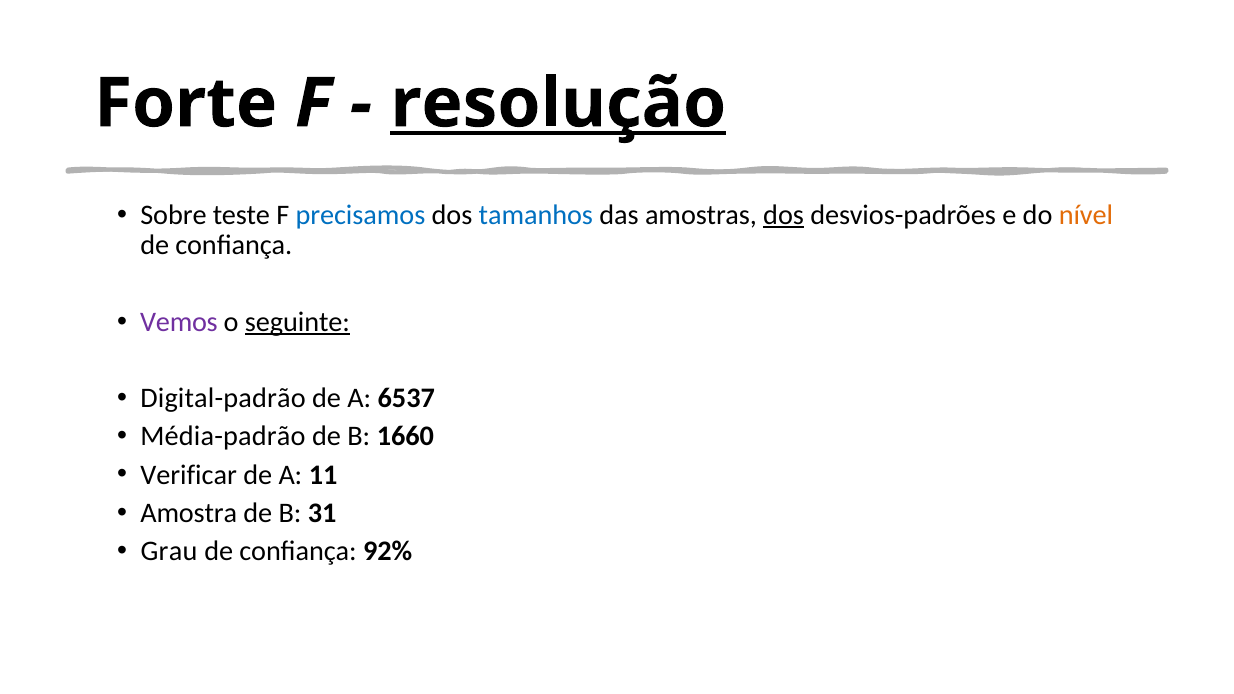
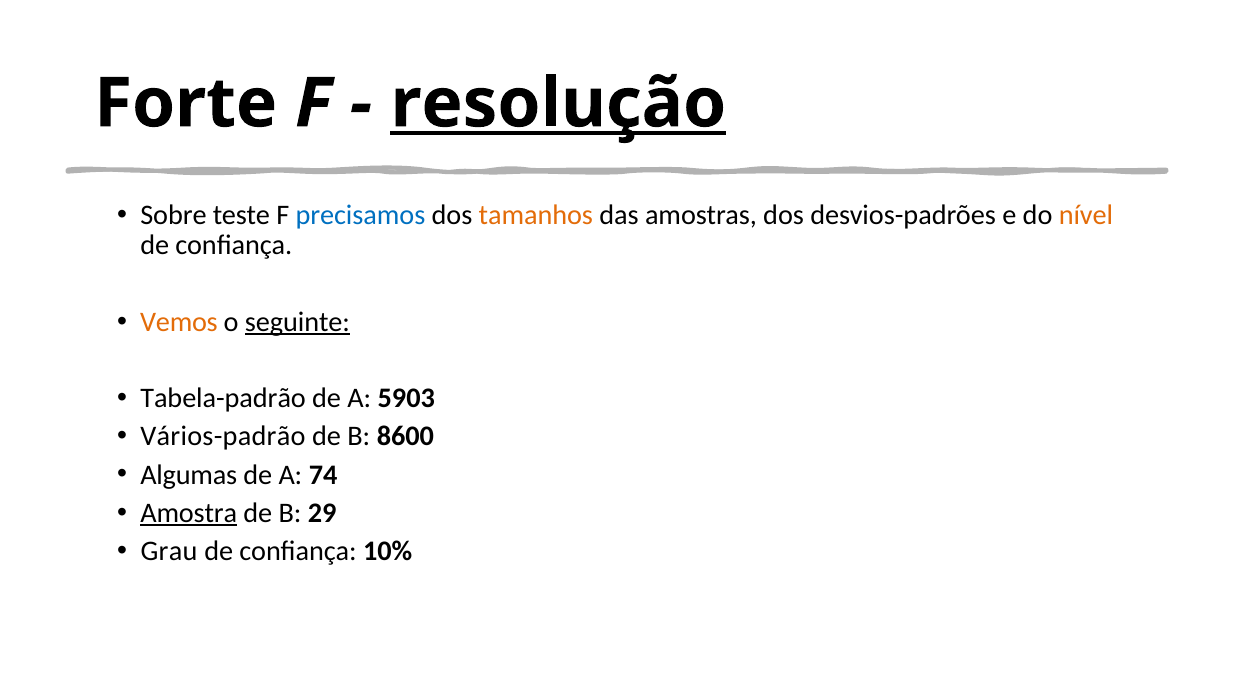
tamanhos colour: blue -> orange (536, 215)
dos underline: present -> none (784, 215)
Vemos colour: purple -> orange (179, 322)
Digital-padrão: Digital-padrão -> Tabela-padrão (223, 398)
6537: 6537 -> 5903 (406, 398)
Média-padrão: Média-padrão -> Vários-padrão (223, 437)
1660: 1660 -> 8600 (405, 437)
Verificar: Verificar -> Algumas (189, 475)
11: 11 -> 74 (323, 475)
Amostra underline: none -> present (189, 513)
31: 31 -> 29 (322, 513)
92%: 92% -> 10% (388, 551)
